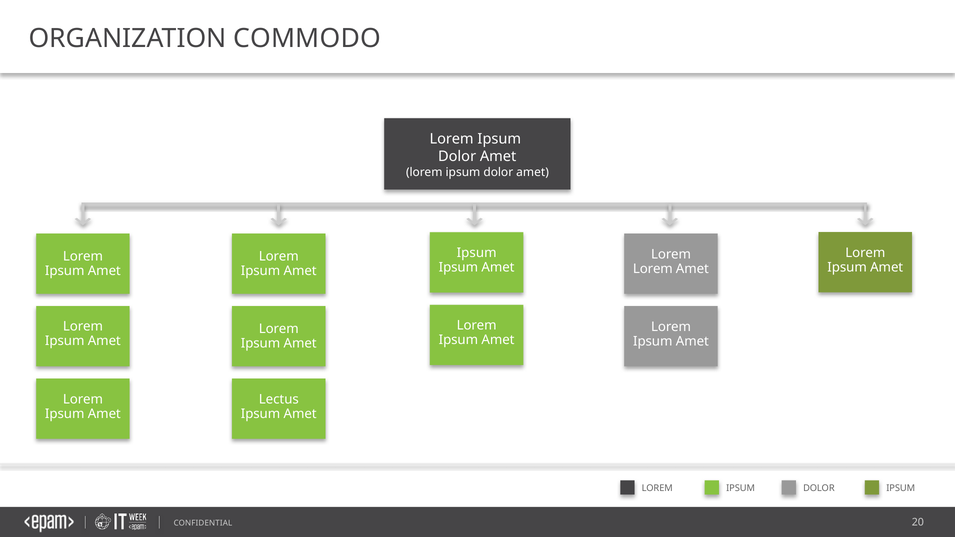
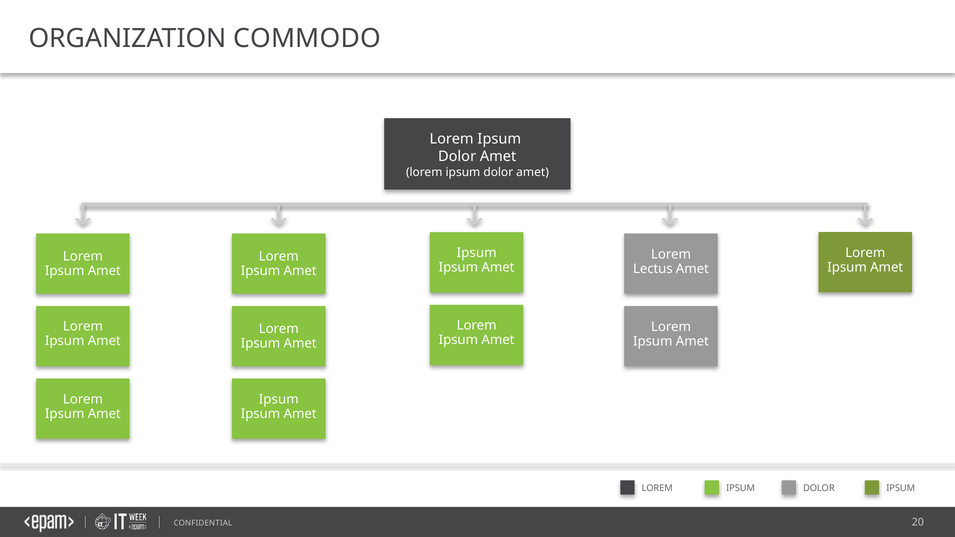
Lorem: Lorem -> Lectus (653, 269)
Lectus: Lectus -> Ipsum (279, 399)
